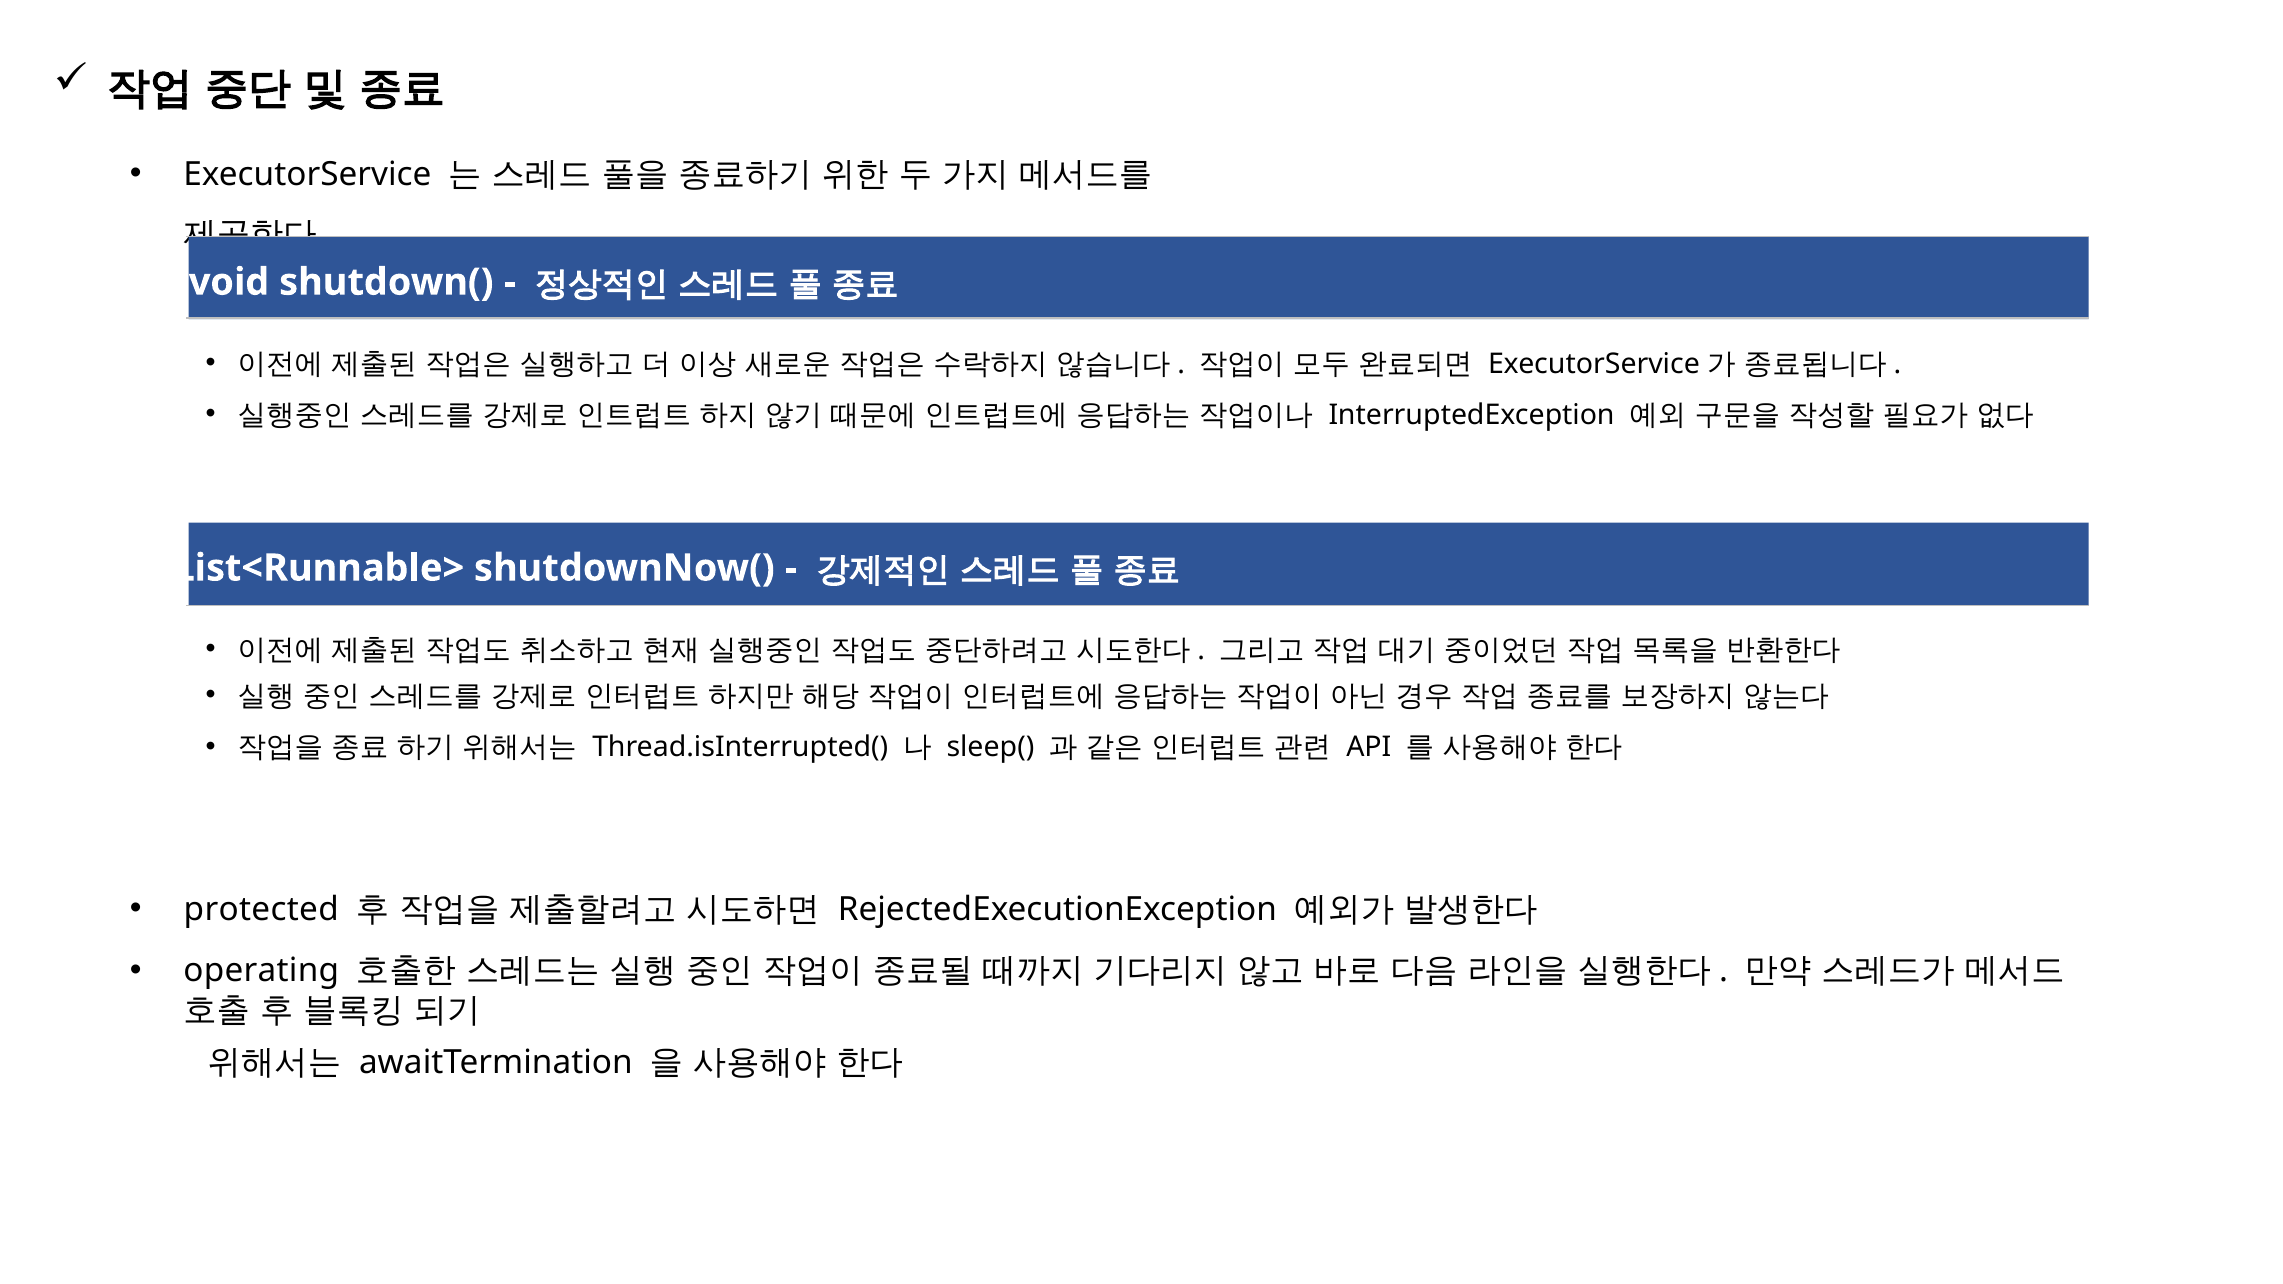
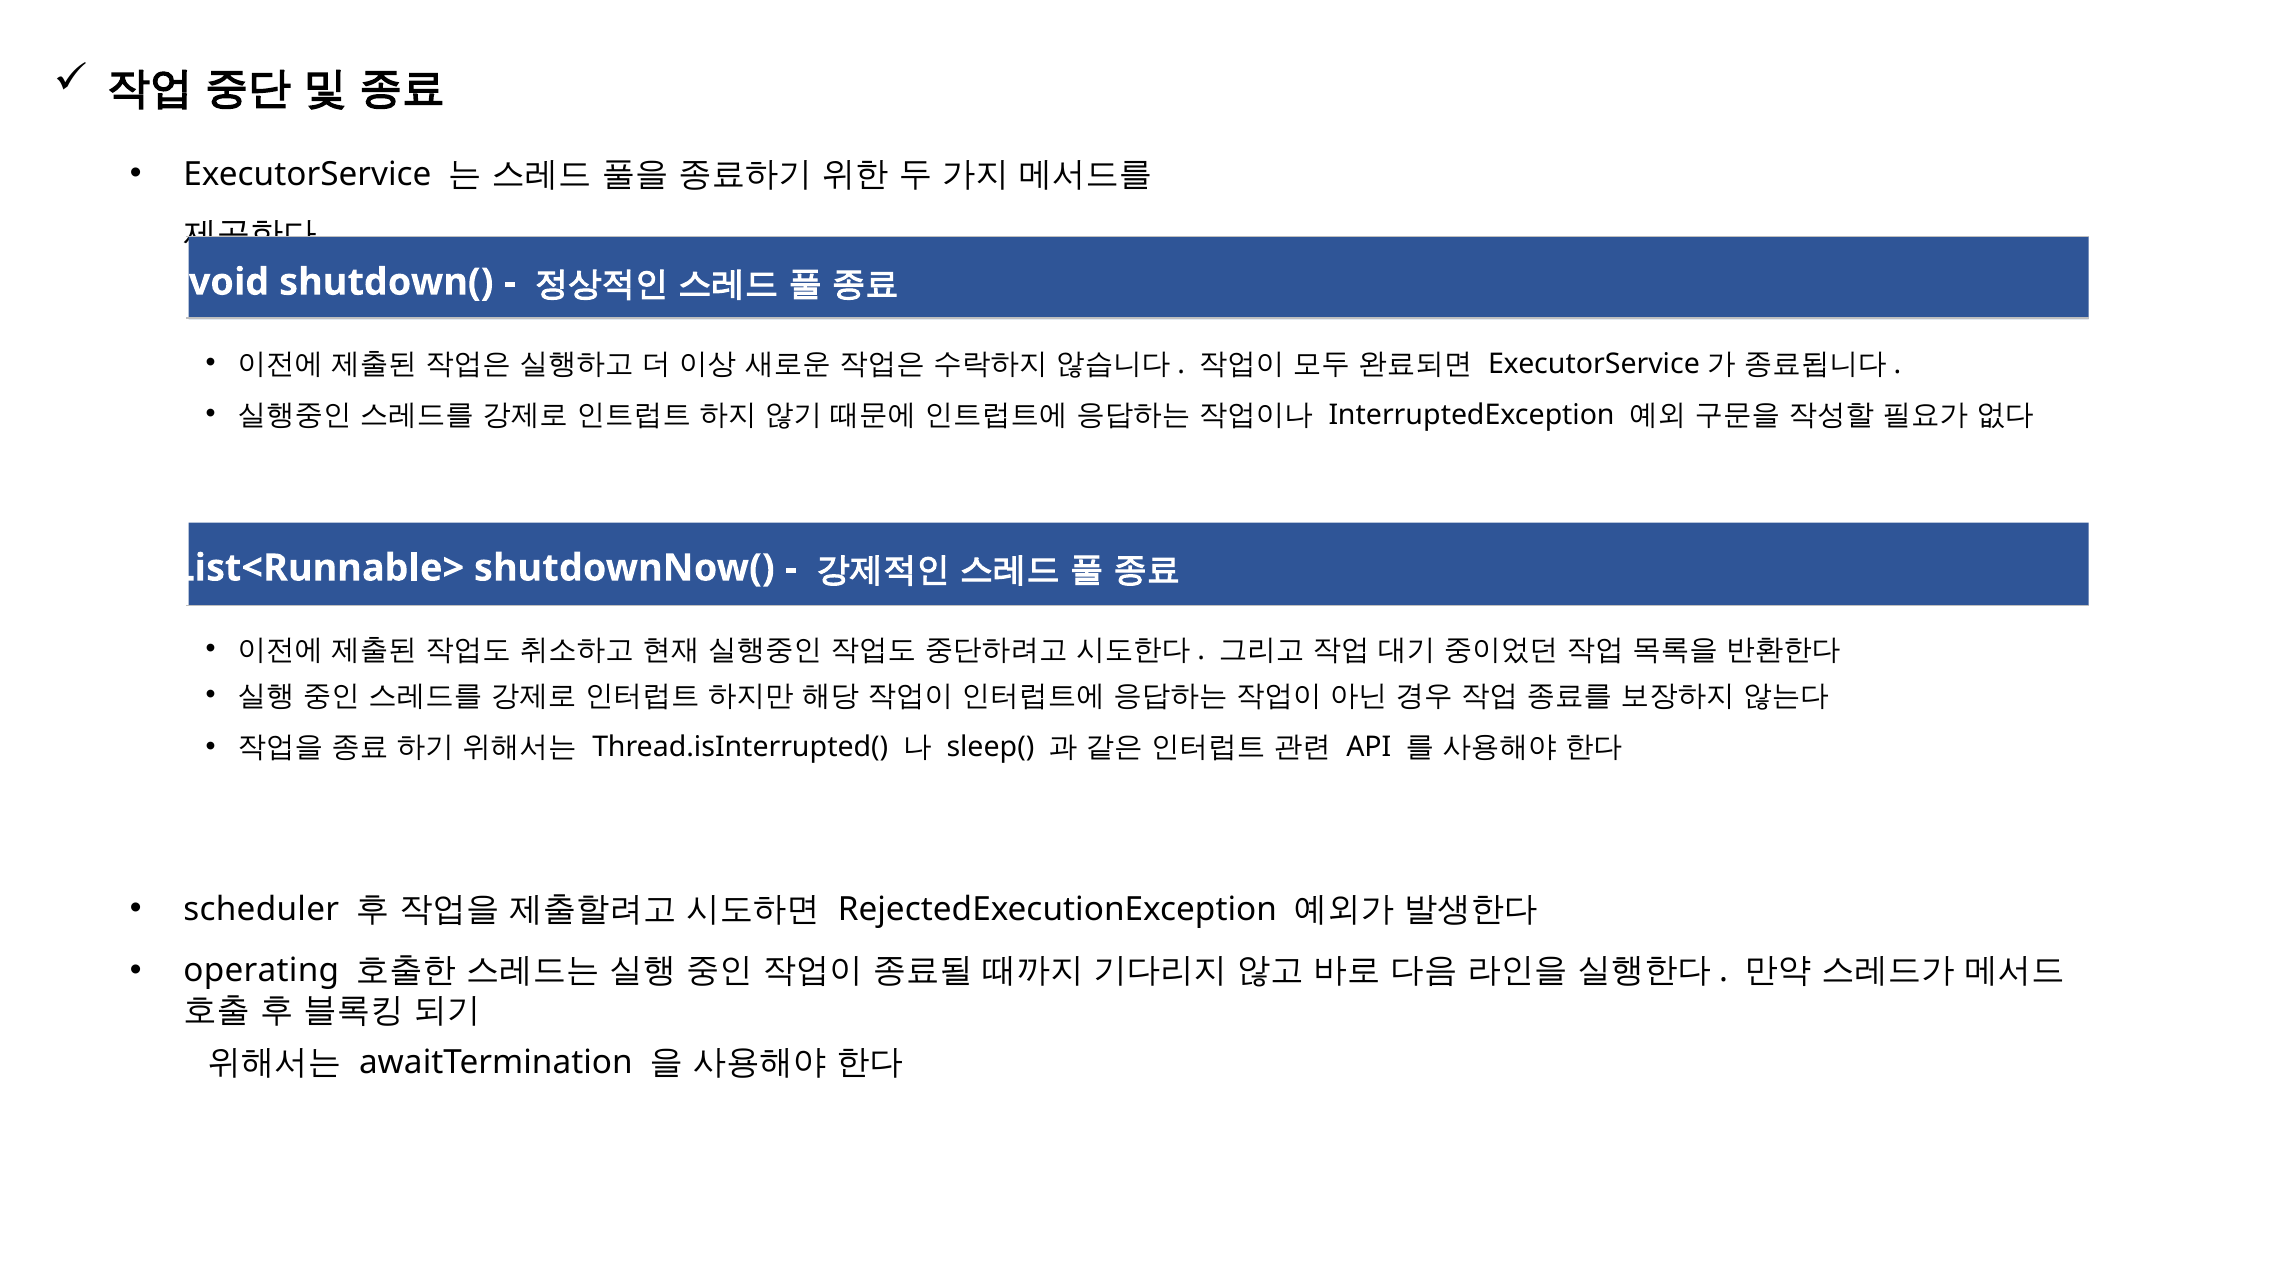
protected: protected -> scheduler (261, 910)
